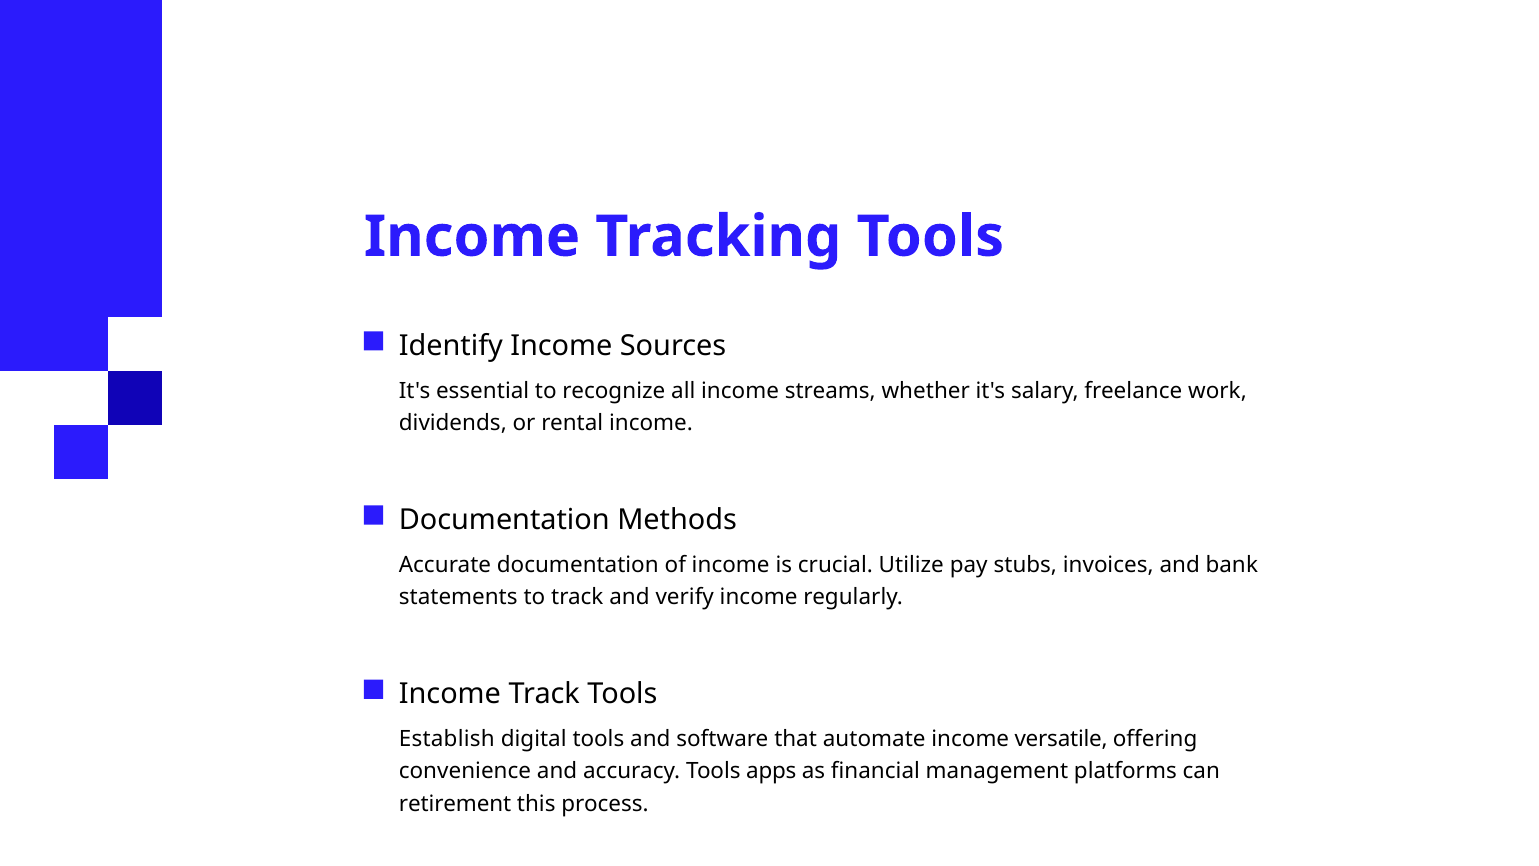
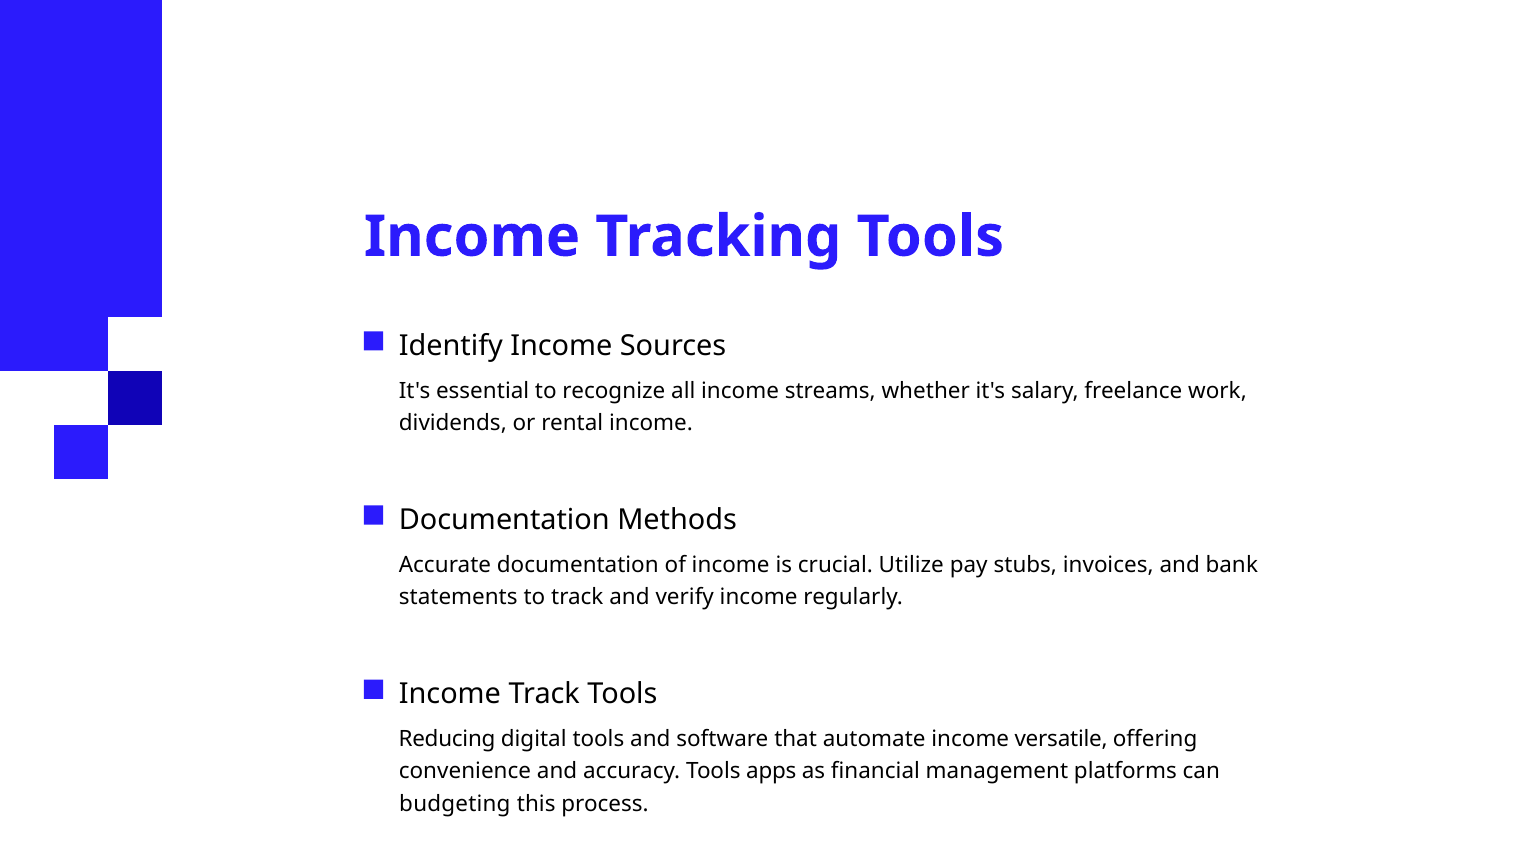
Establish: Establish -> Reducing (447, 739)
retirement: retirement -> budgeting (455, 803)
